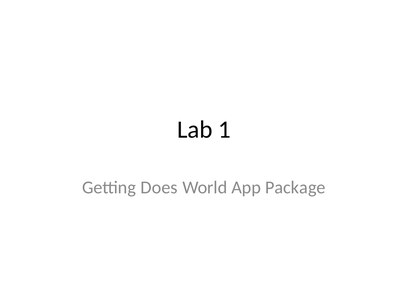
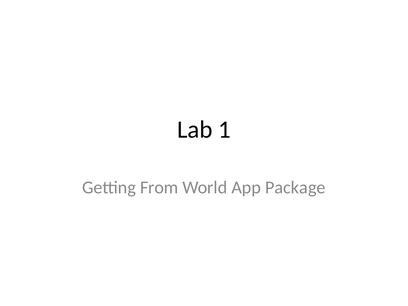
Does: Does -> From (159, 188)
